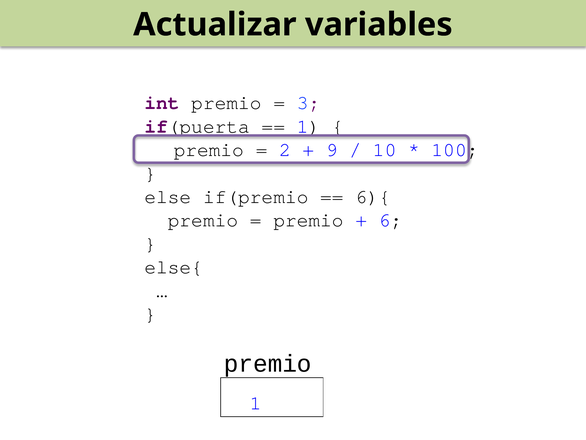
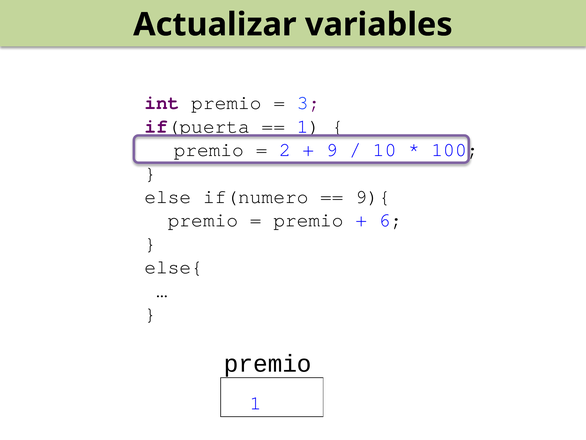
if(premio: if(premio -> if(numero (256, 197)
6){: 6){ -> 9){ (373, 197)
